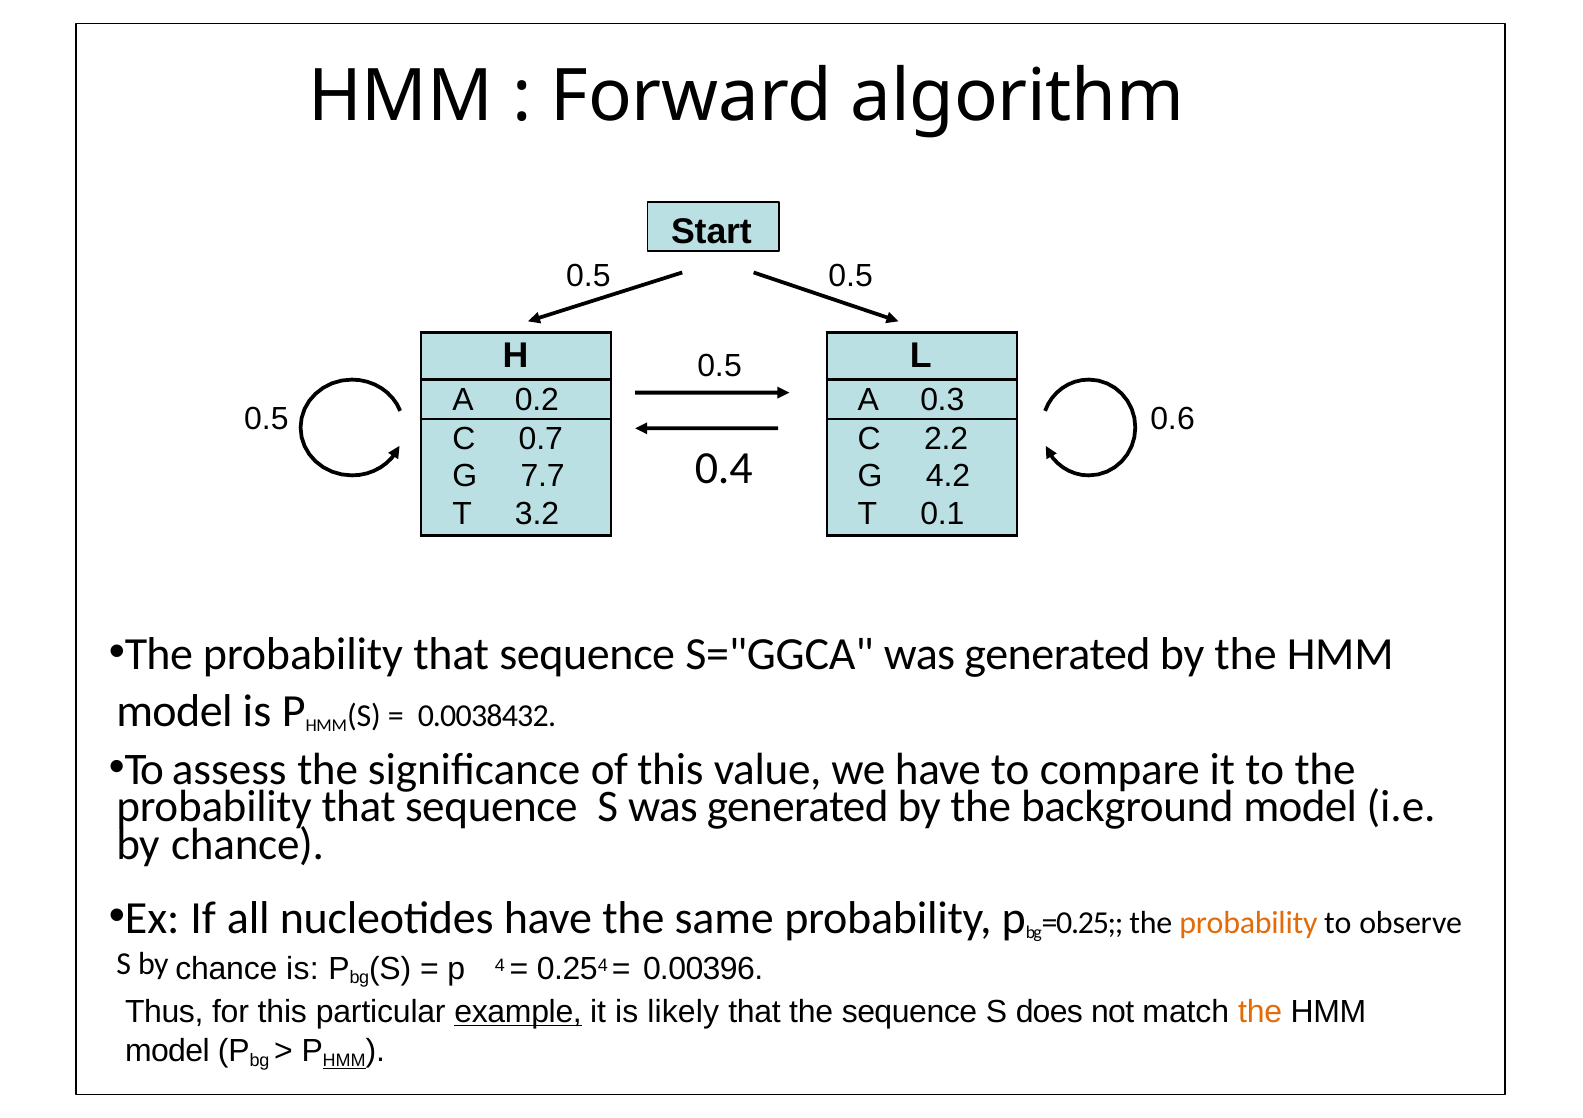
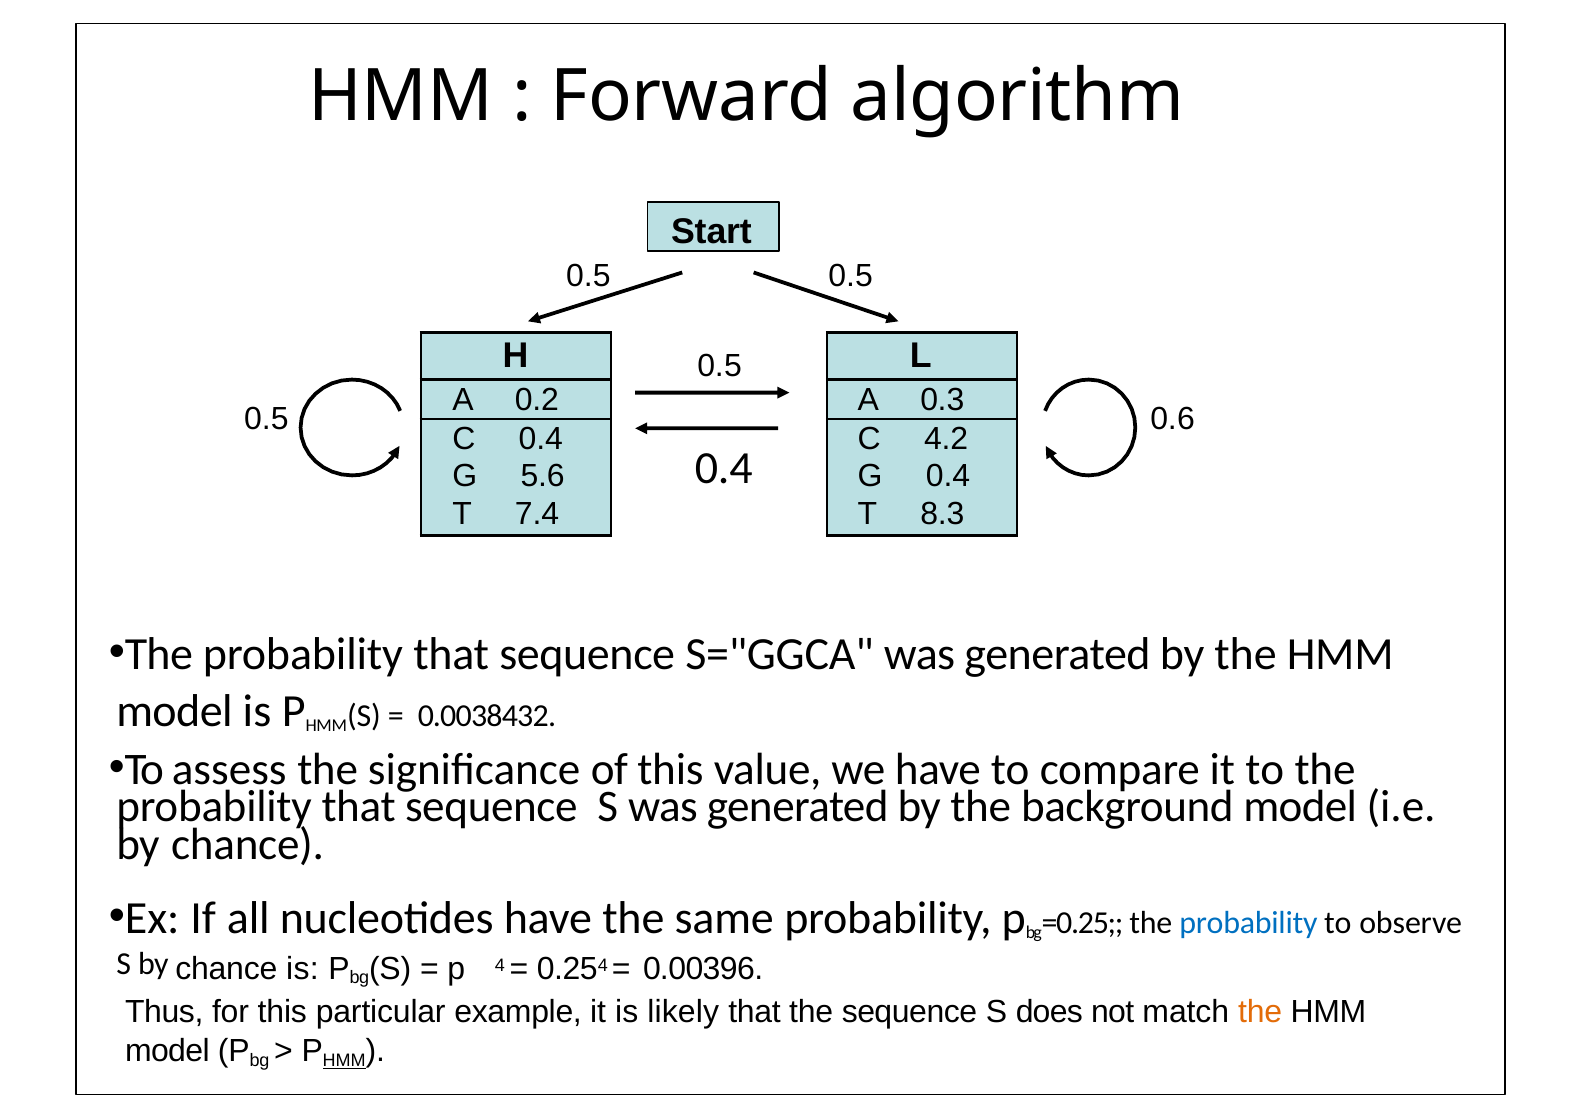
C 0.7: 0.7 -> 0.4 (541, 439)
2.2: 2.2 -> 4.2 (946, 439)
7.7: 7.7 -> 5.6 (543, 476)
G 4.2: 4.2 -> 0.4 (948, 476)
3.2: 3.2 -> 7.4 (537, 515)
0.1: 0.1 -> 8.3 (942, 515)
probability colour: orange -> blue (1248, 923)
example underline: present -> none (518, 1012)
